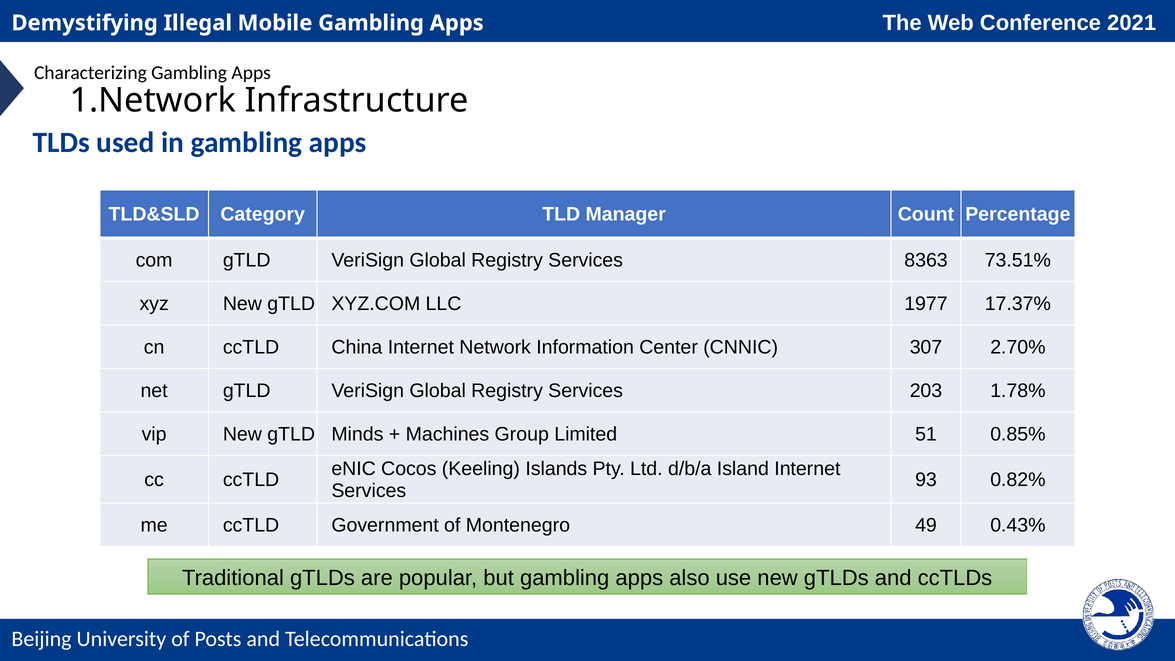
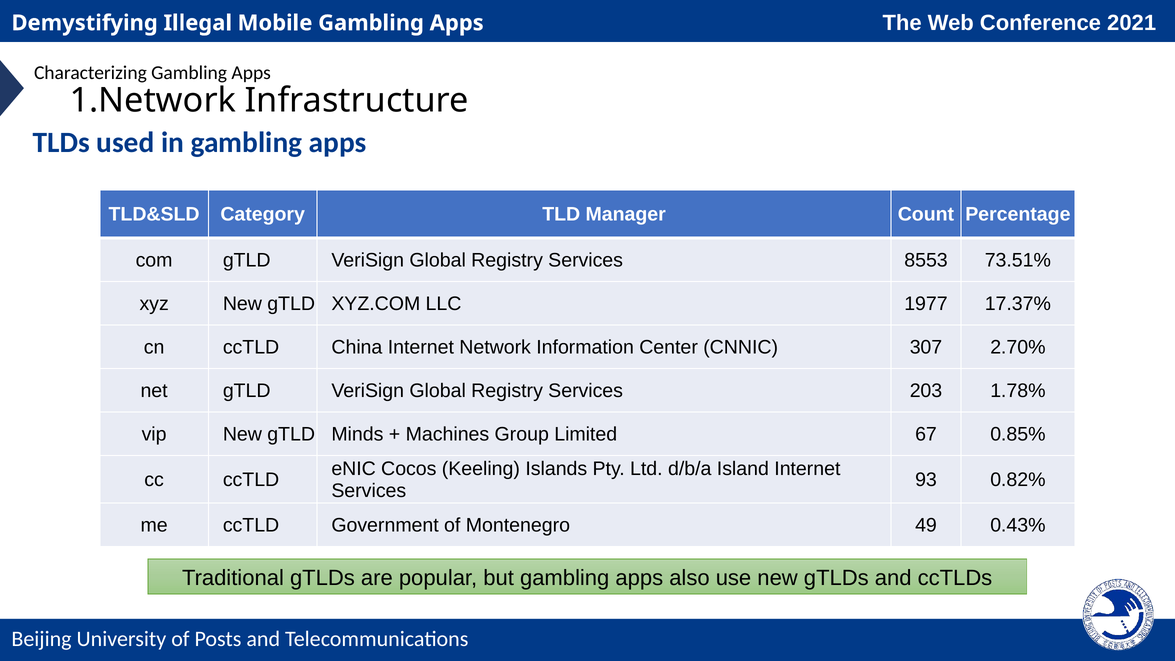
8363: 8363 -> 8553 (926, 260)
51: 51 -> 67 (926, 434)
